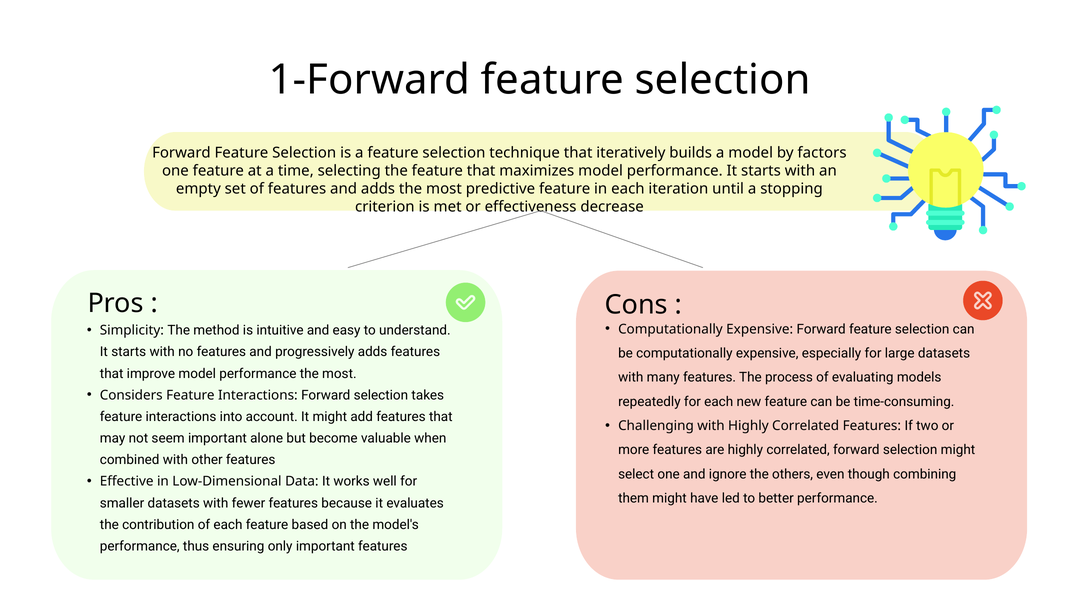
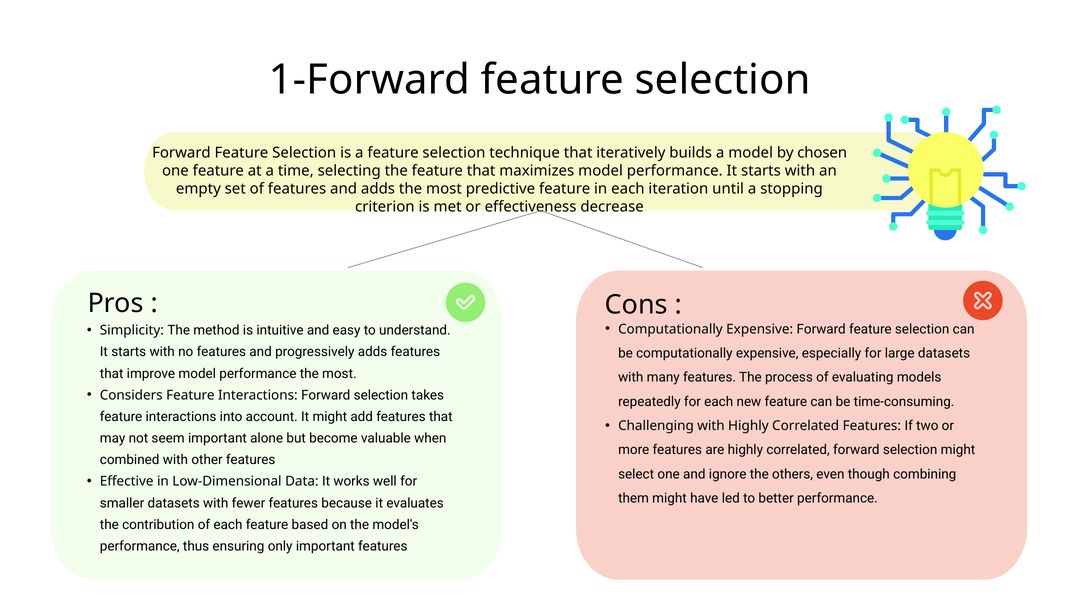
factors: factors -> chosen (822, 153)
